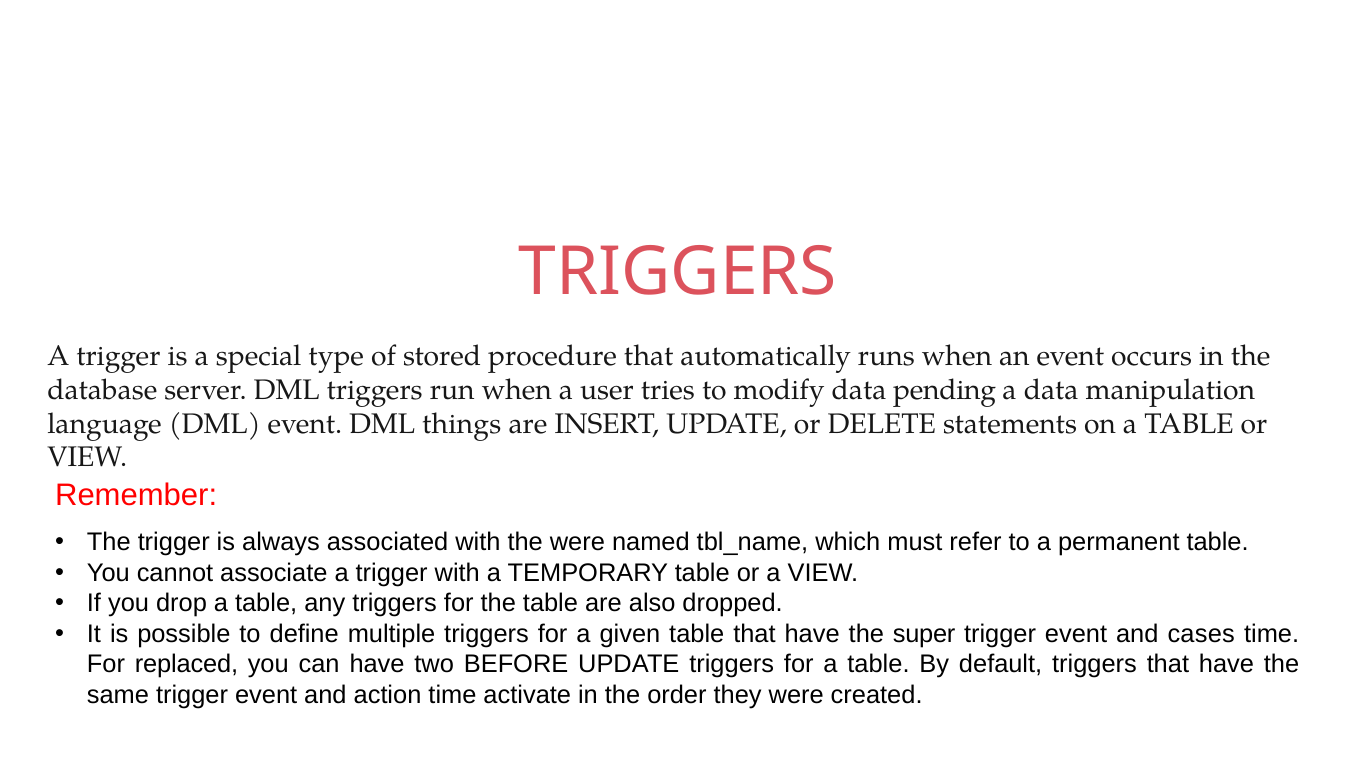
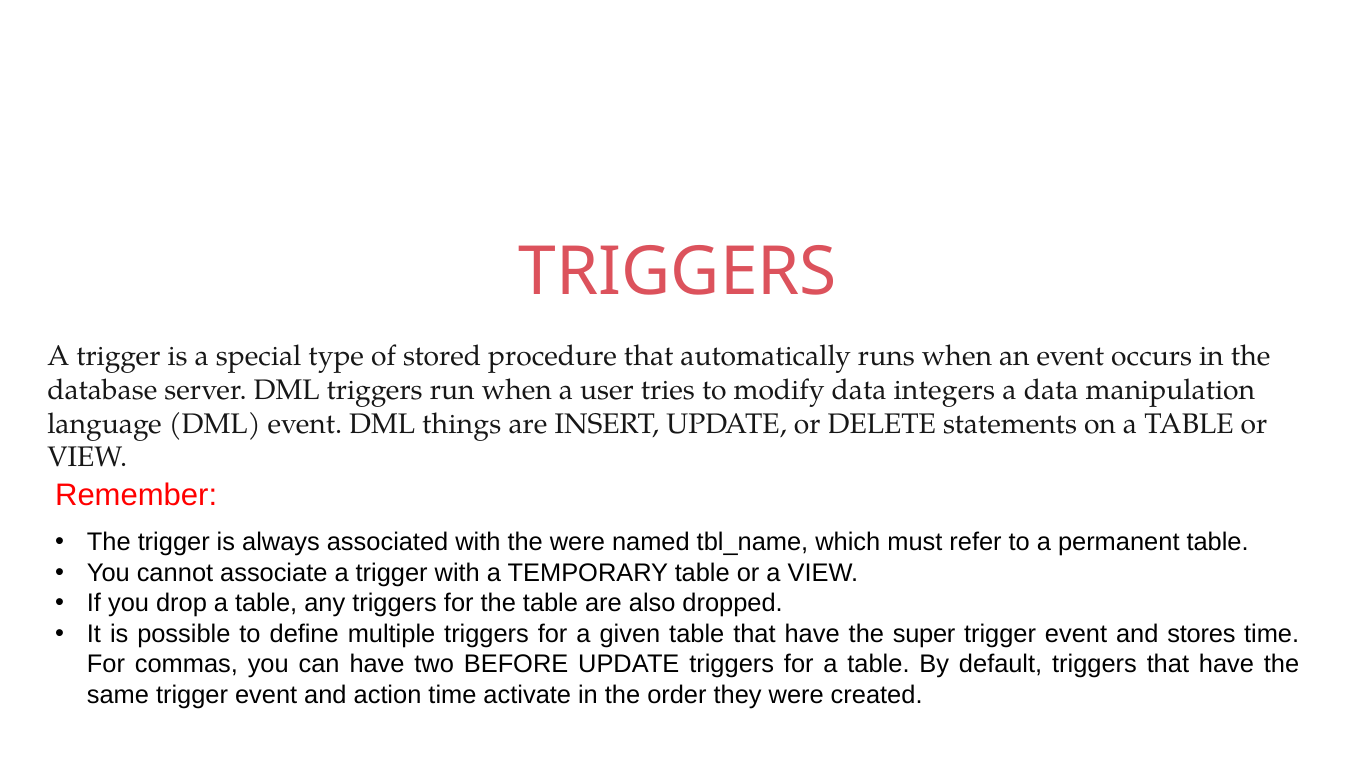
pending: pending -> integers (944, 390)
cases: cases -> stores (1201, 634)
replaced: replaced -> commas (186, 664)
